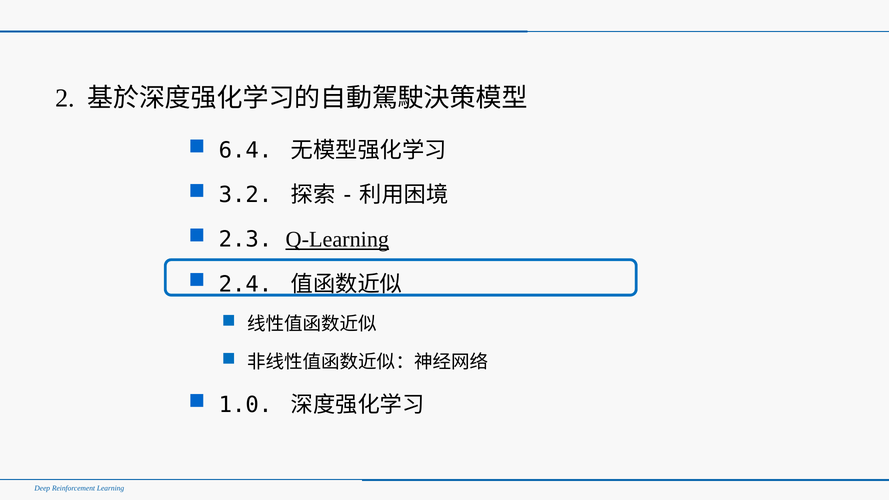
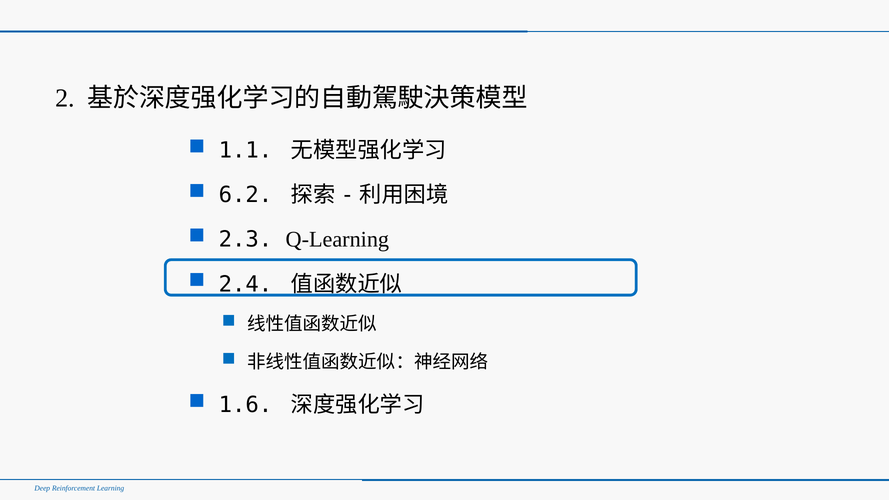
6.4: 6.4 -> 1.1 (245, 150)
3.2: 3.2 -> 6.2 (245, 195)
Q-Learning underline: present -> none (337, 240)
1.0: 1.0 -> 1.6 (245, 405)
